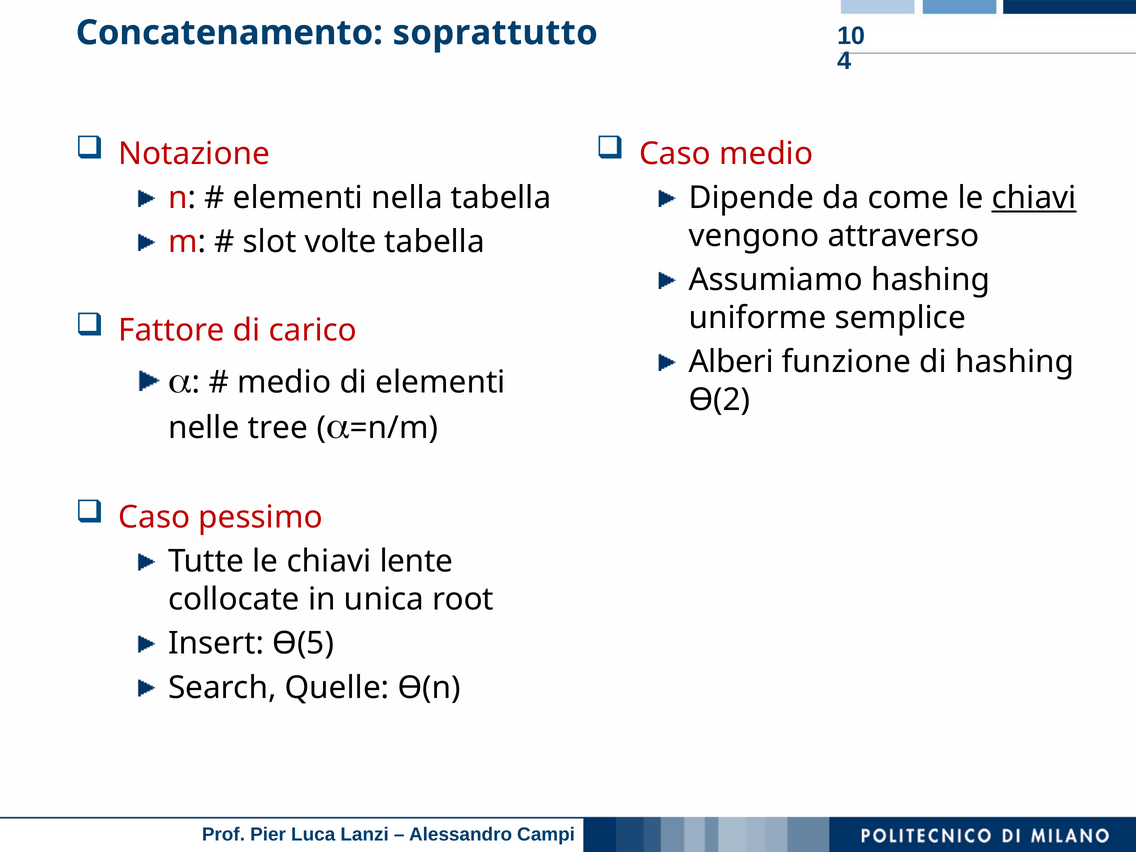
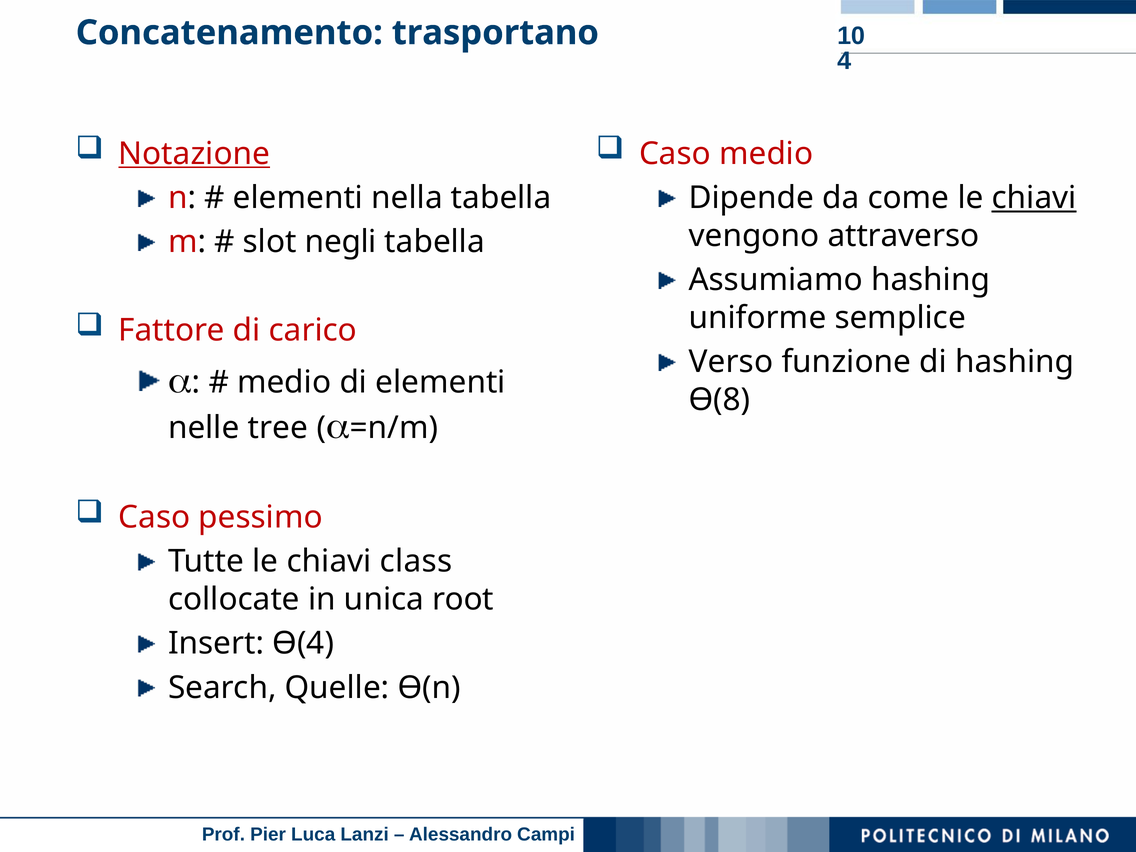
soprattutto: soprattutto -> trasportano (495, 33)
Notazione underline: none -> present (194, 154)
volte: volte -> negli (341, 242)
Alberi: Alberi -> Verso (731, 362)
Ө(2: Ө(2 -> Ө(8 (720, 400)
lente: lente -> class (416, 561)
Ө(5: Ө(5 -> Ө(4 (303, 643)
